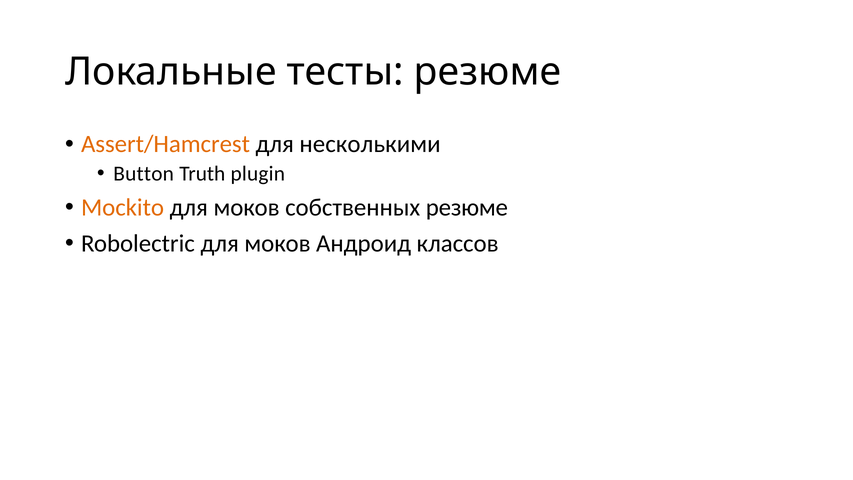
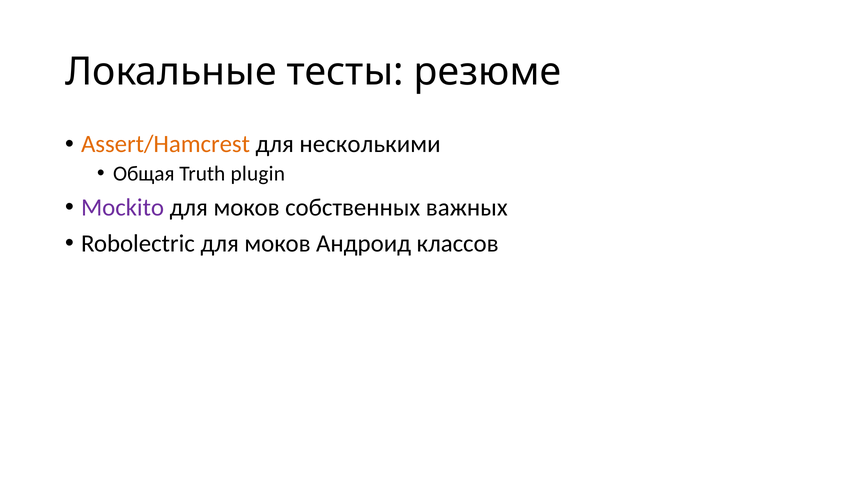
Button: Button -> Общая (144, 174)
Mockito colour: orange -> purple (123, 207)
собственных резюме: резюме -> важных (467, 207)
